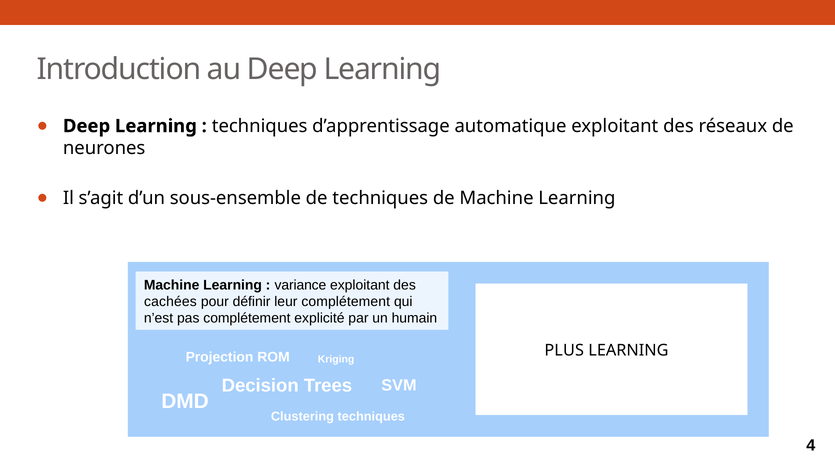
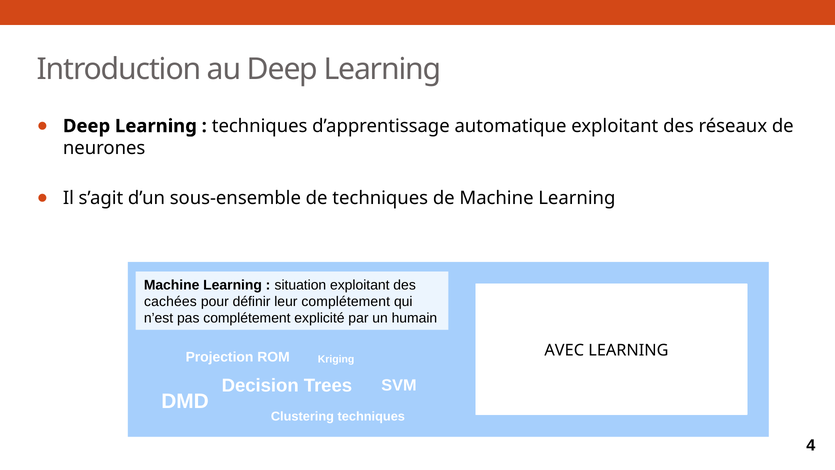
variance: variance -> situation (300, 285)
PLUS: PLUS -> AVEC (564, 350)
